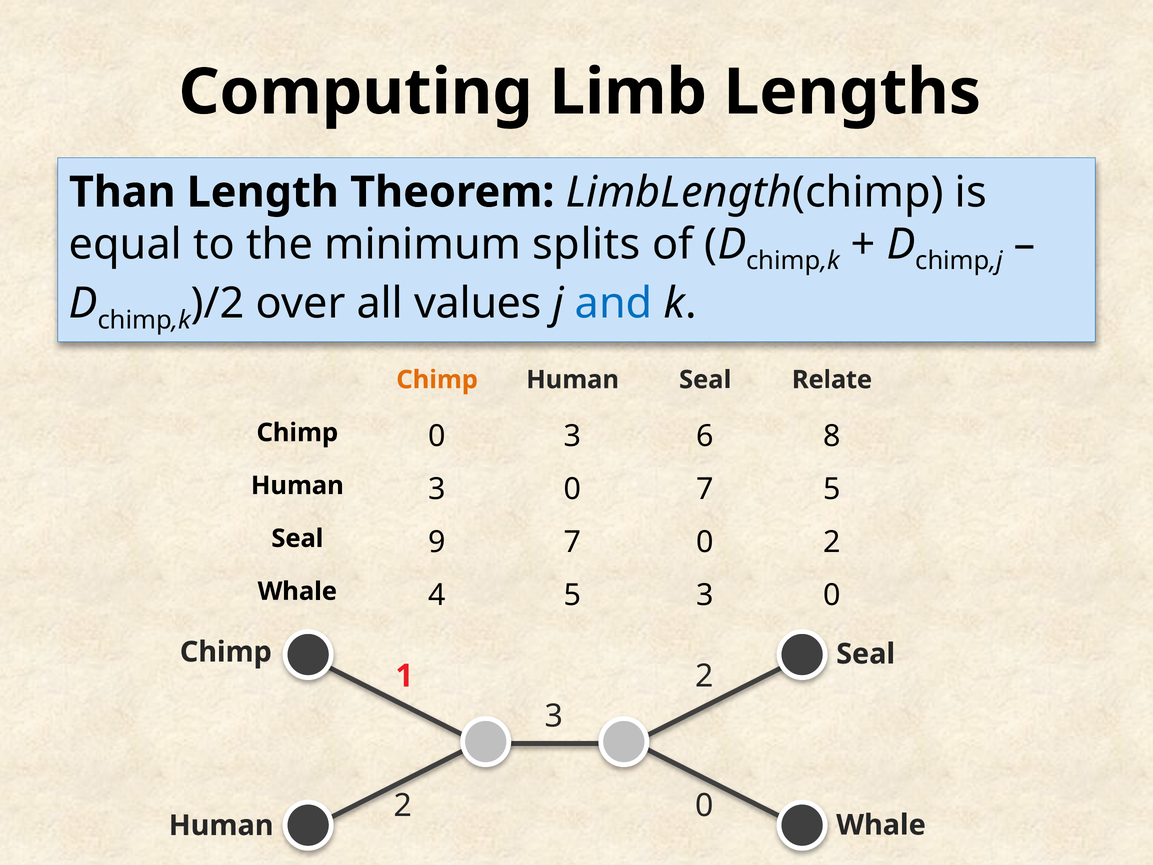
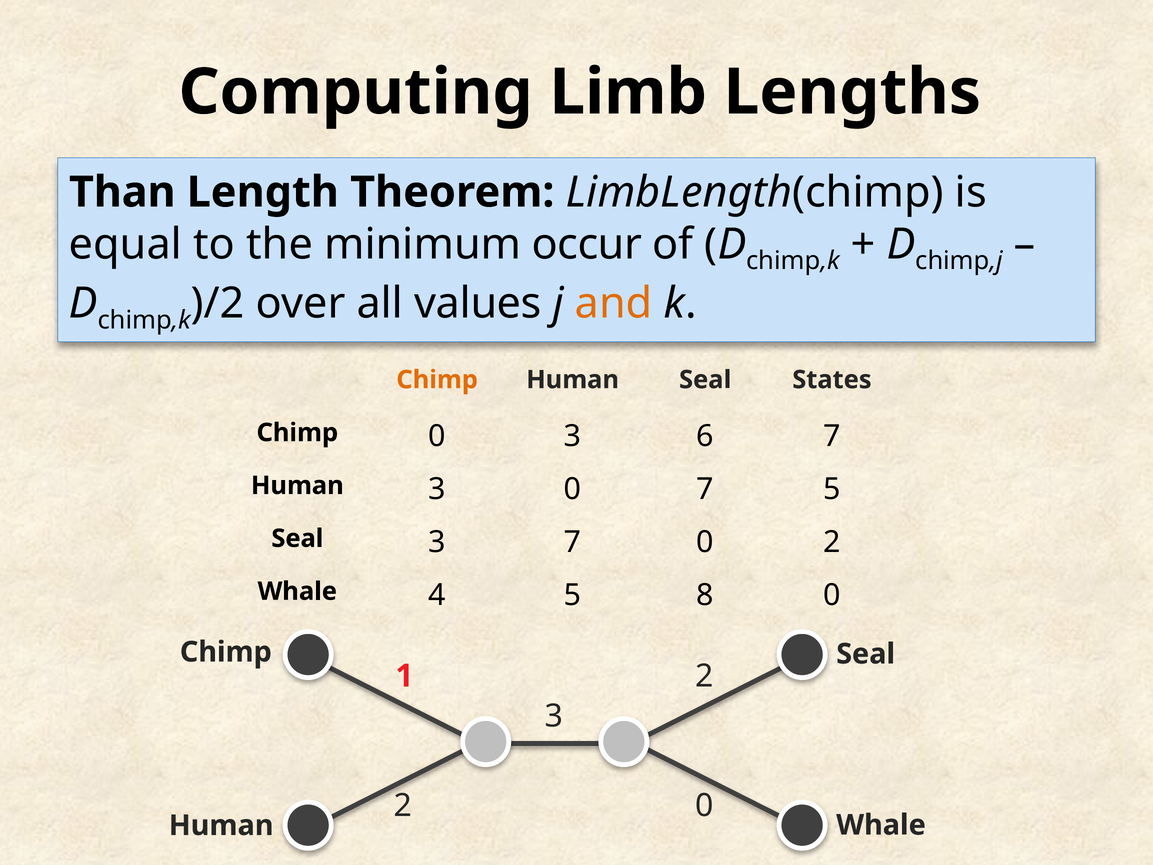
splits: splits -> occur (587, 244)
and colour: blue -> orange (614, 304)
Relate: Relate -> States (832, 380)
6 8: 8 -> 7 (832, 436)
Seal 9: 9 -> 3 (437, 542)
5 3: 3 -> 8 (705, 595)
